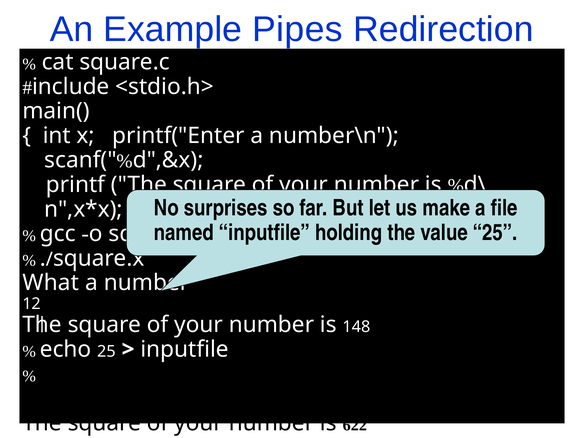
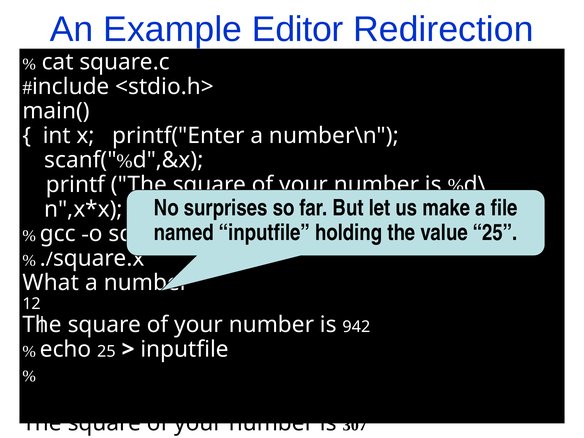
Pipes: Pipes -> Editor (298, 29)
148: 148 -> 942 (357, 327)
622: 622 -> 307 (355, 425)
